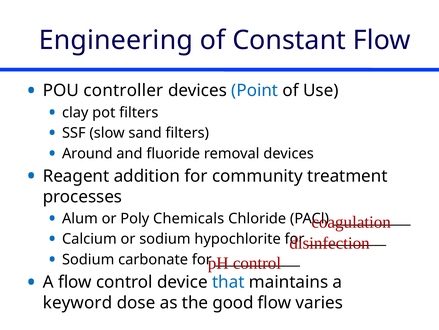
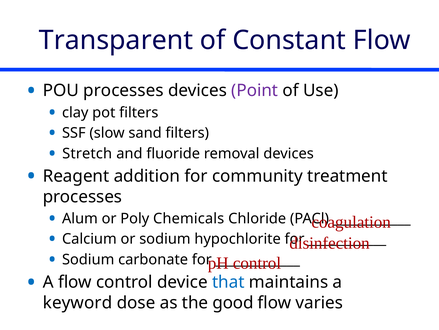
Engineering: Engineering -> Transparent (116, 40)
POU controller: controller -> processes (123, 90)
Point colour: blue -> purple (255, 90)
Around: Around -> Stretch (87, 153)
